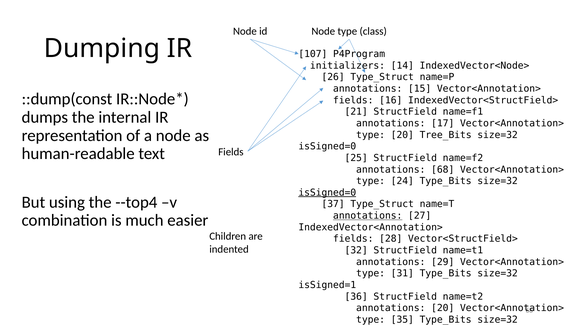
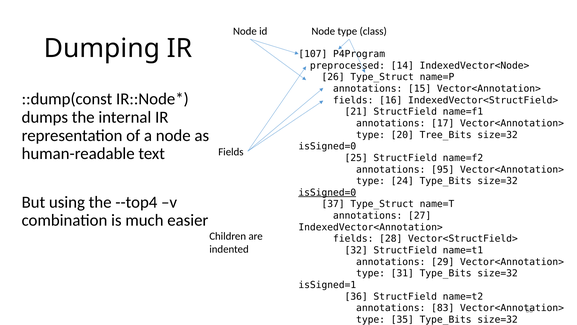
initializers: initializers -> preprocessed (348, 65)
annotations 68: 68 -> 95 (443, 169)
annotations underline: present -> none (368, 215)
annotations 20: 20 -> 83 (443, 308)
